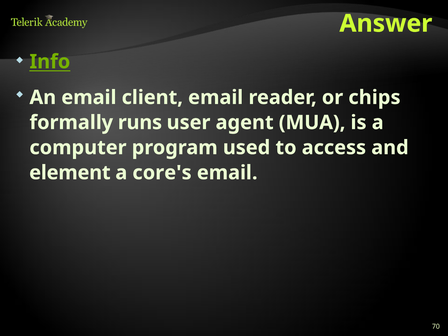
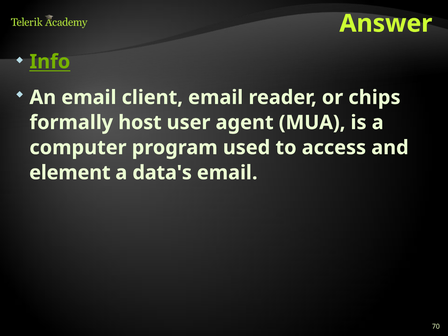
runs: runs -> host (140, 123)
core's: core's -> data's (162, 173)
